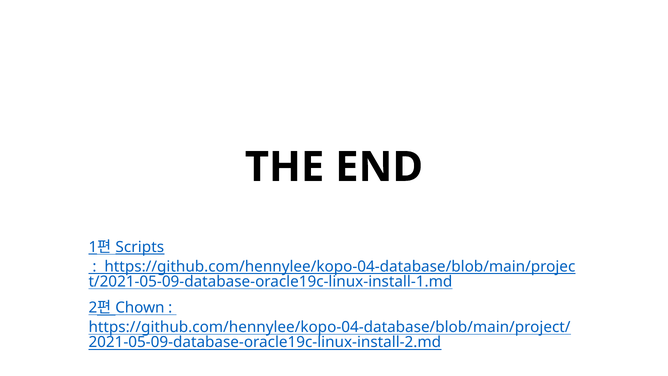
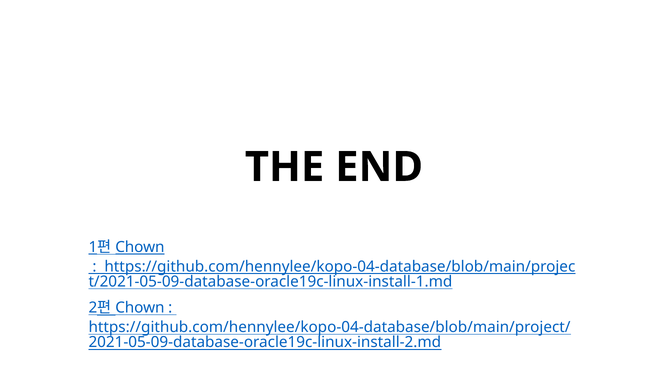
Scripts: Scripts -> Chown (140, 247)
